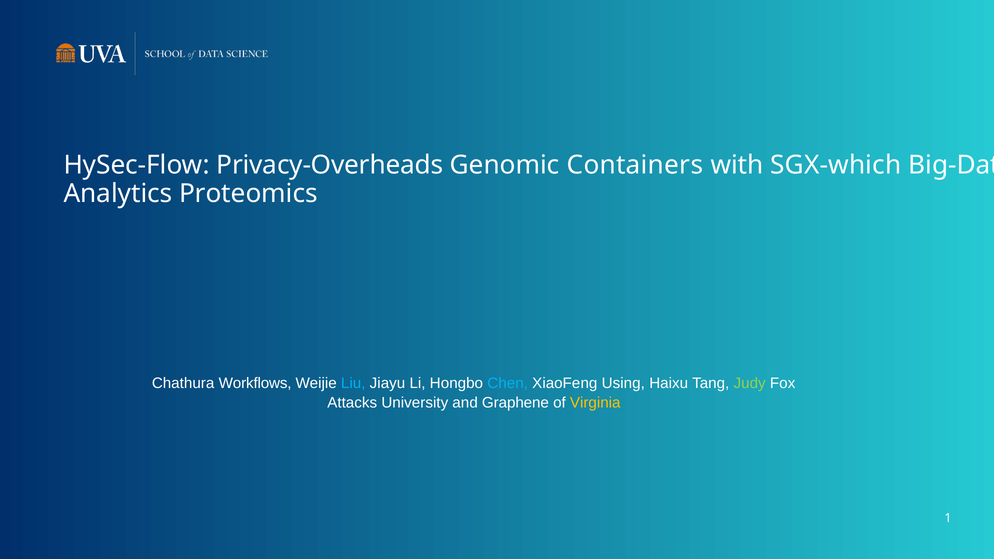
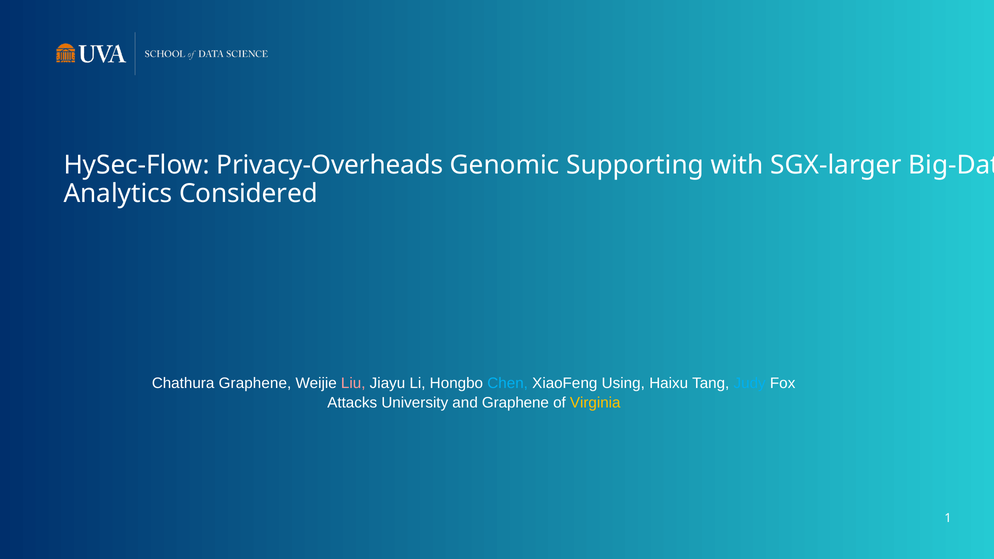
Containers: Containers -> Supporting (635, 165)
SGX-which: SGX-which -> SGX-larger (836, 165)
Proteomics: Proteomics -> Considered (248, 194)
Chathura Workflows: Workflows -> Graphene (255, 384)
Liu colour: light blue -> pink (353, 384)
Judy colour: light green -> light blue (750, 384)
